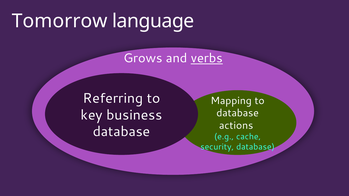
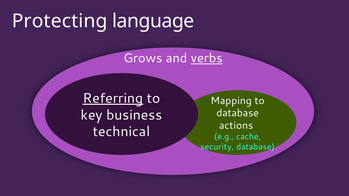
Tomorrow: Tomorrow -> Protecting (60, 21)
Referring underline: none -> present (113, 98)
database: database -> technical (121, 132)
